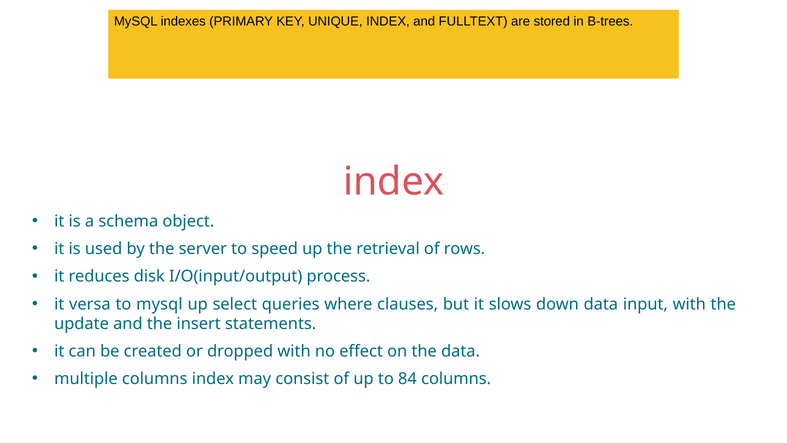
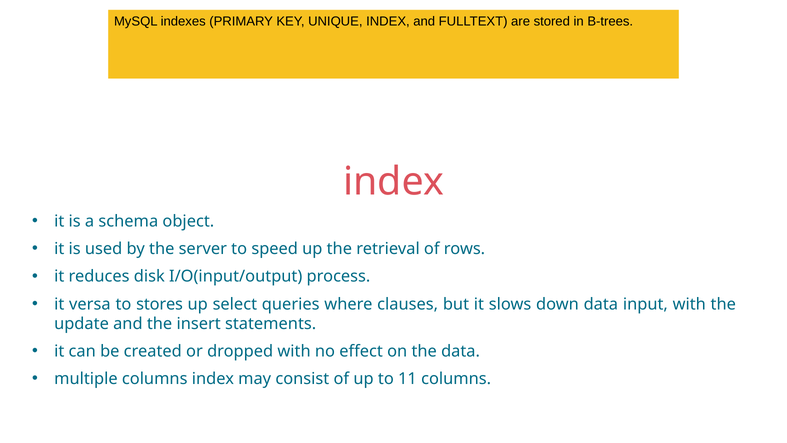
to mysql: mysql -> stores (160, 304)
84: 84 -> 11 (407, 379)
